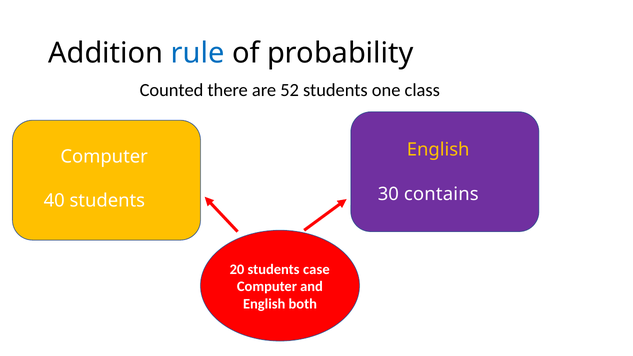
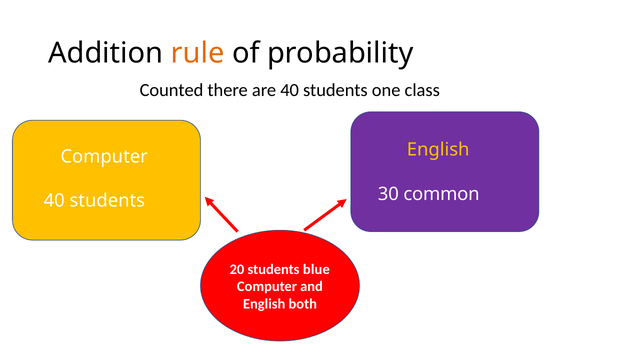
rule colour: blue -> orange (198, 53)
are 52: 52 -> 40 (290, 90)
contains: contains -> common (442, 194)
case: case -> blue (316, 269)
